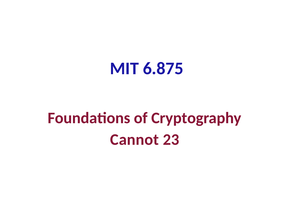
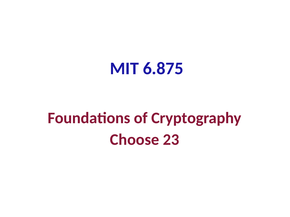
Cannot: Cannot -> Choose (135, 140)
